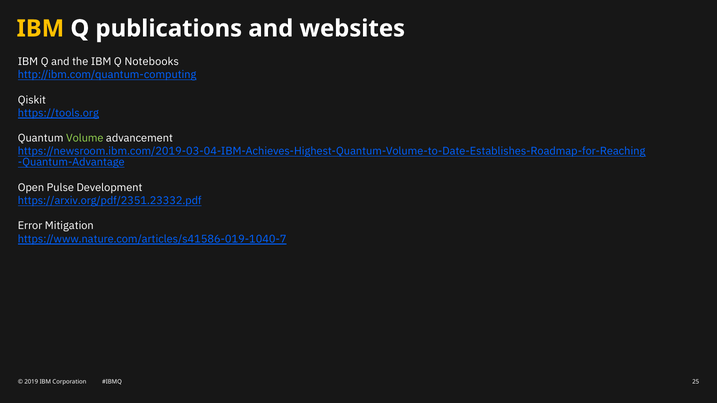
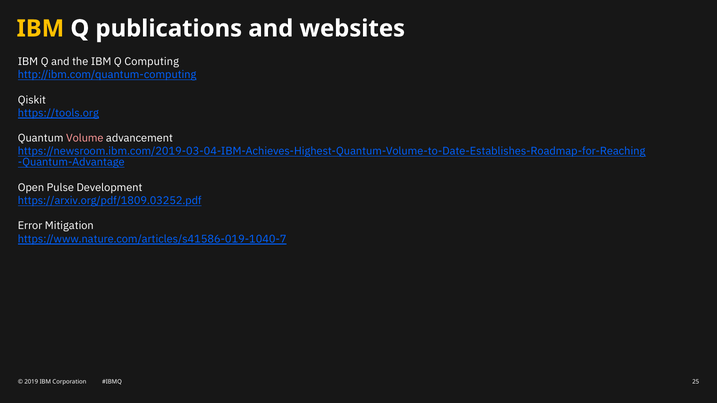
Notebooks: Notebooks -> Computing (152, 62)
Volume colour: light green -> pink (85, 138)
https://arxiv.org/pdf/2351.23332.pdf: https://arxiv.org/pdf/2351.23332.pdf -> https://arxiv.org/pdf/1809.03252.pdf (110, 201)
